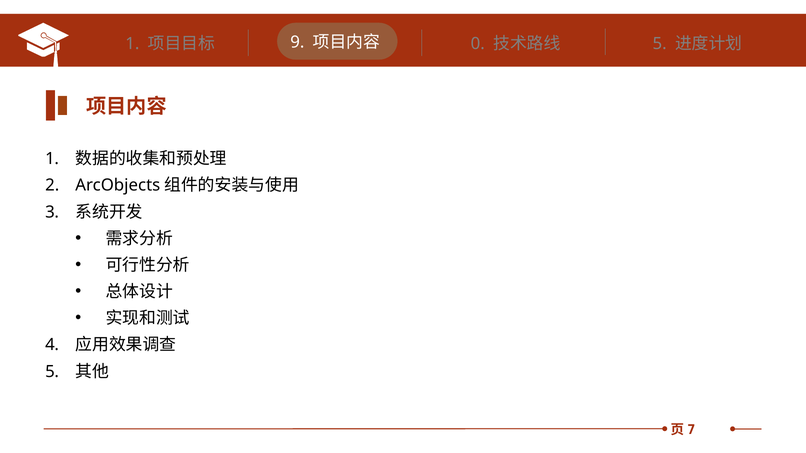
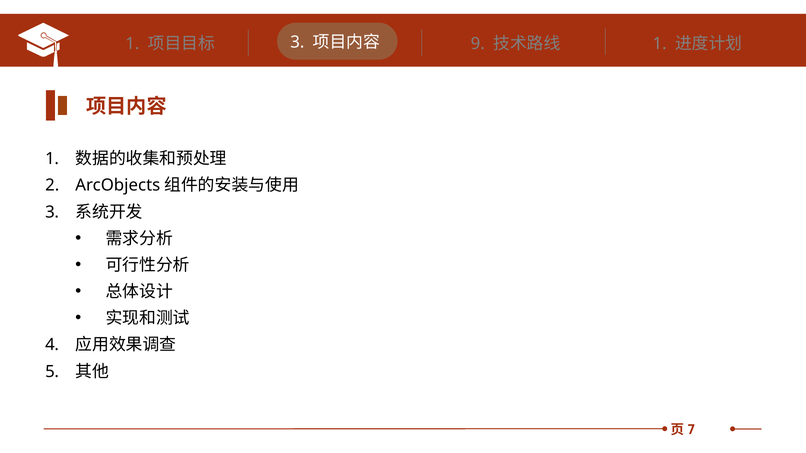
9: 9 -> 3 (297, 42)
0: 0 -> 9 (478, 44)
5: 5 -> 1 (660, 44)
